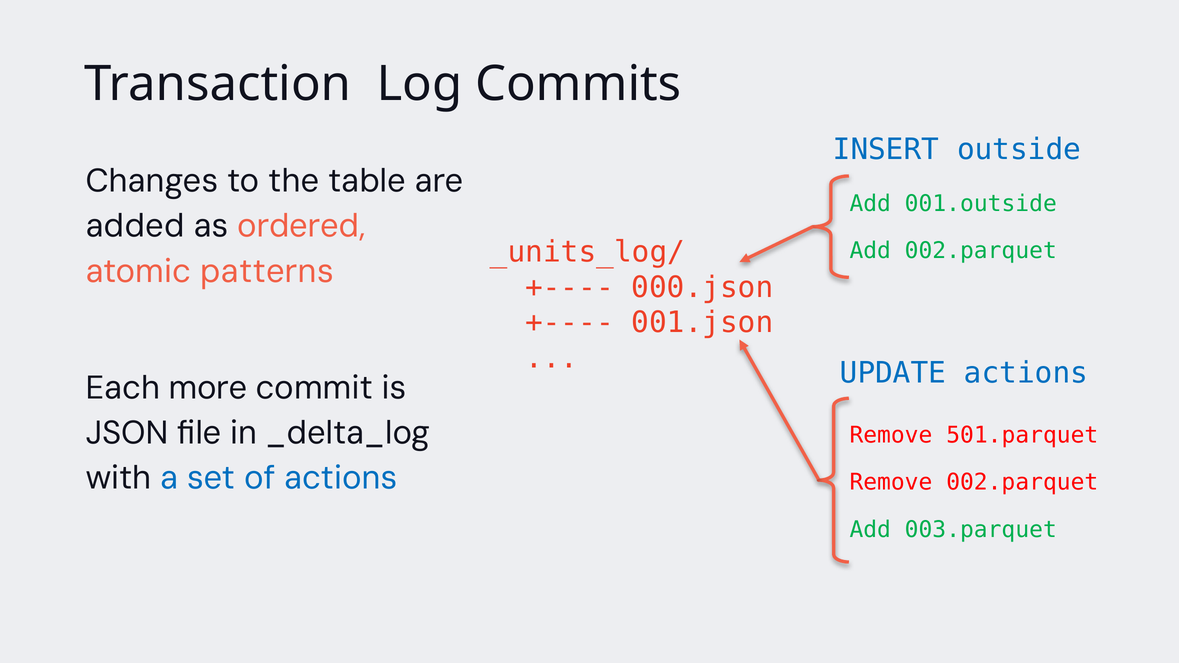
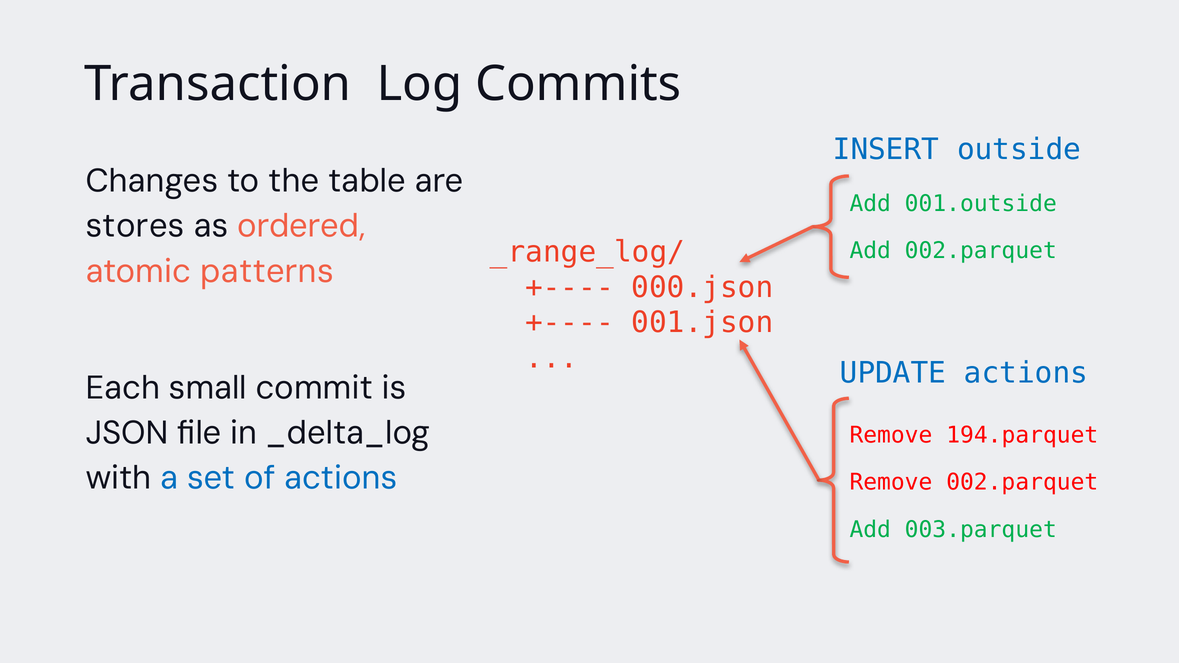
added: added -> stores (135, 226)
_units_log/: _units_log/ -> _range_log/ (587, 252)
more: more -> small (208, 388)
501.parquet: 501.parquet -> 194.parquet (1022, 435)
